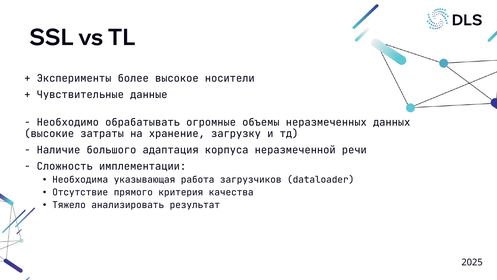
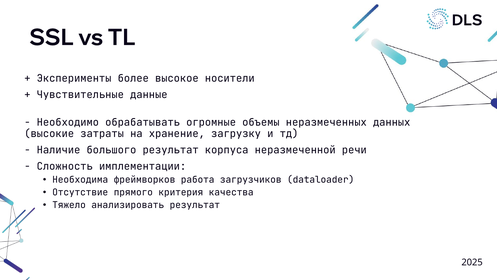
большого адаптация: адаптация -> результат (171, 150)
указывающая: указывающая -> фреймворков (145, 179)
